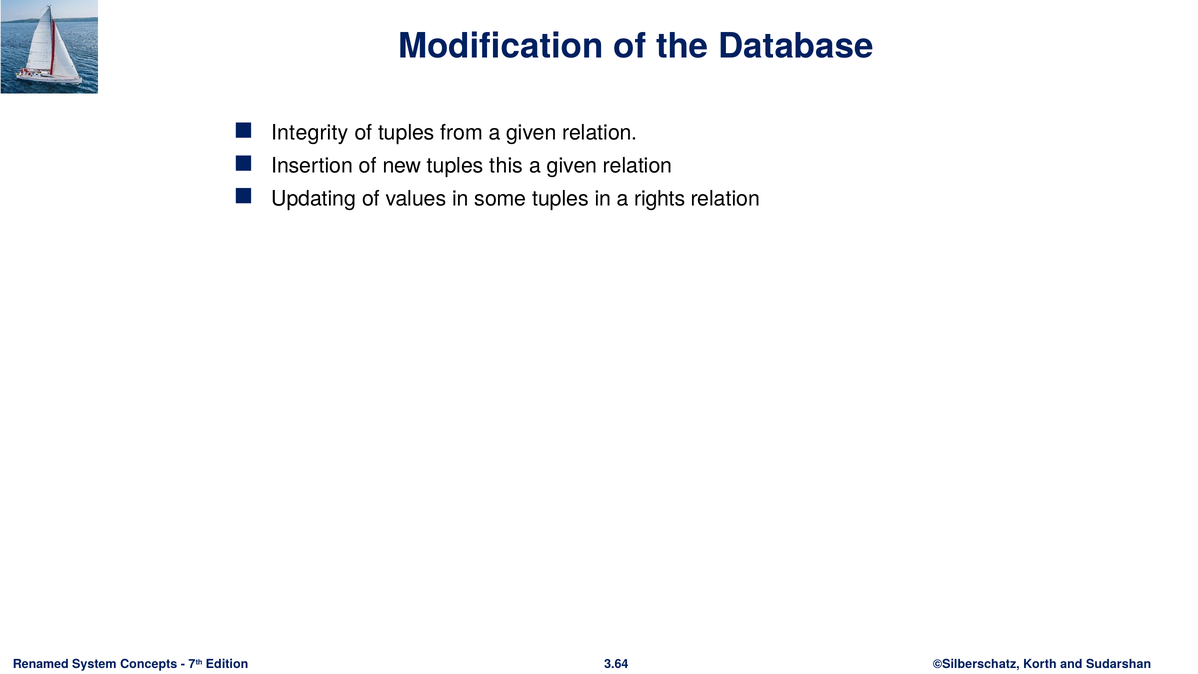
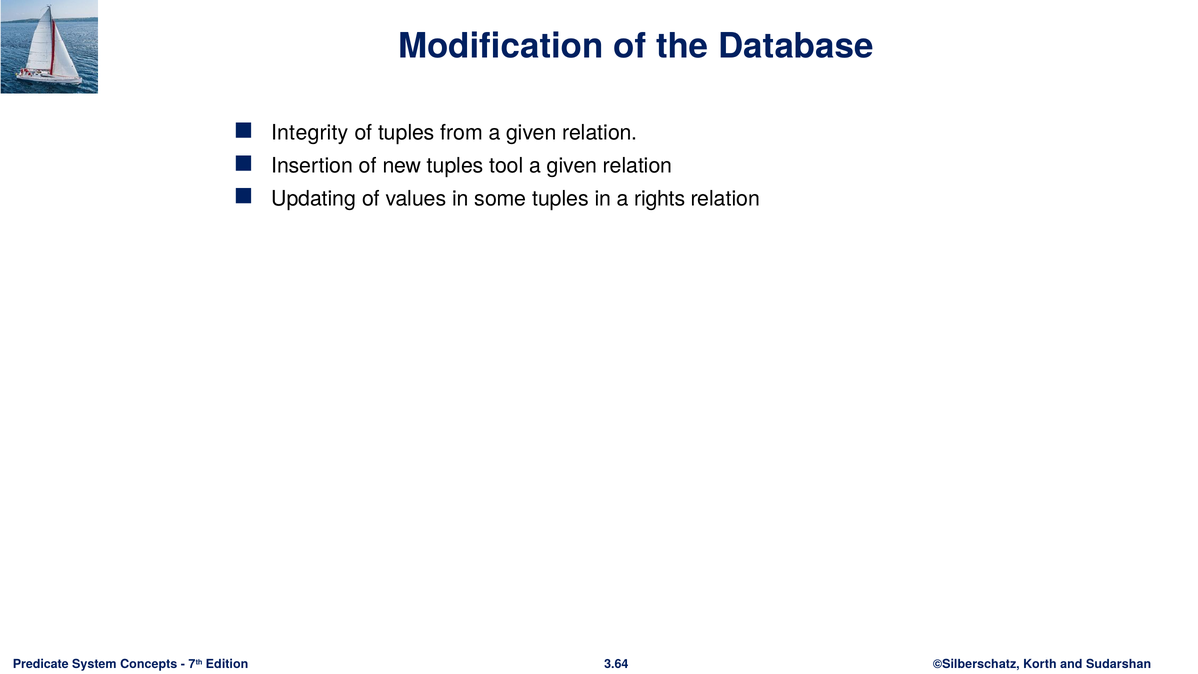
this: this -> tool (506, 166)
Renamed: Renamed -> Predicate (41, 664)
